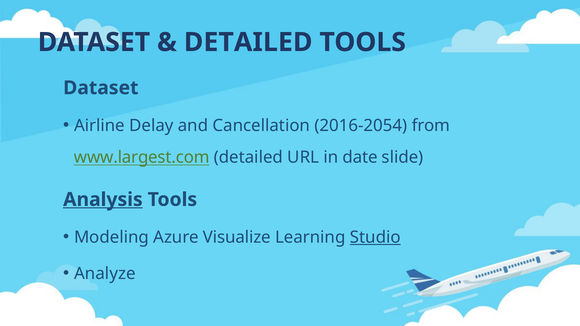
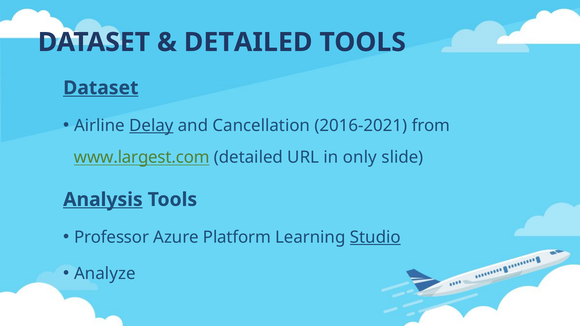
Dataset underline: none -> present (101, 88)
Delay underline: none -> present (151, 126)
2016-2054: 2016-2054 -> 2016-2021 (361, 126)
date: date -> only (360, 157)
Modeling: Modeling -> Professor (112, 237)
Visualize: Visualize -> Platform (237, 237)
